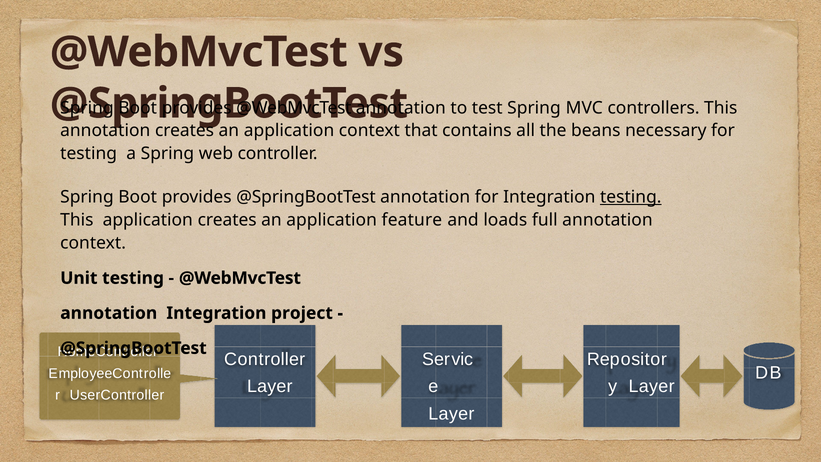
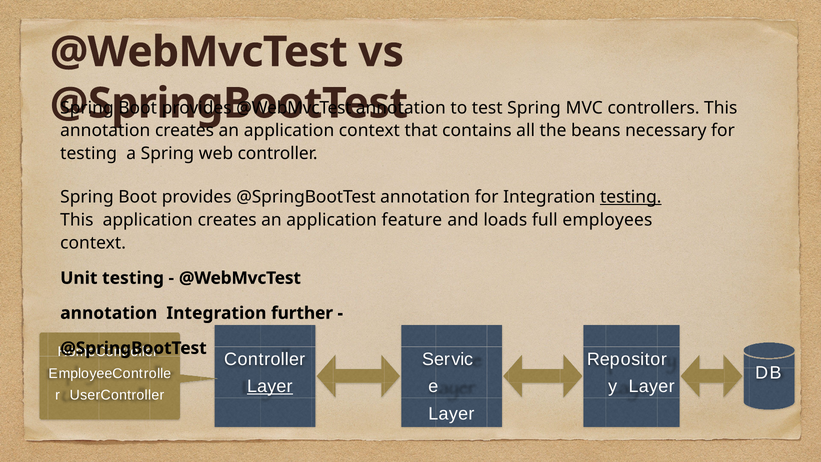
full annotation: annotation -> employees (607, 220)
project: project -> further (302, 313)
Layer underline: none -> present (270, 386)
